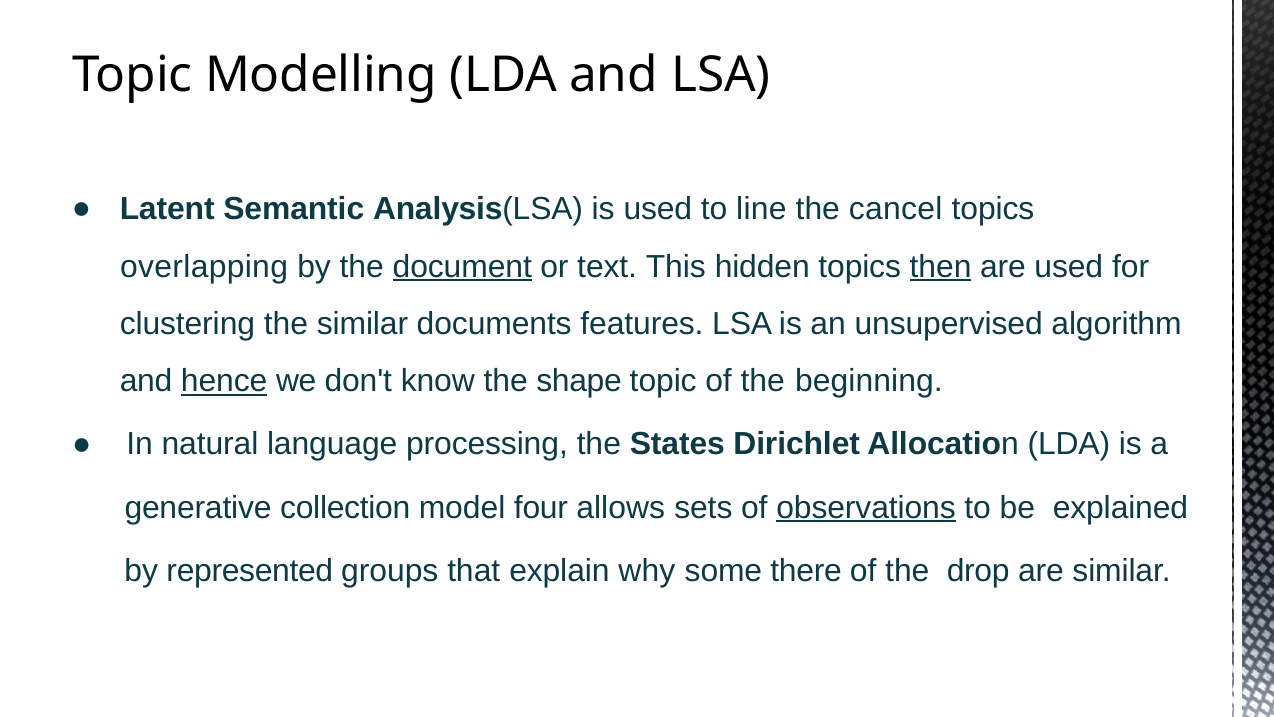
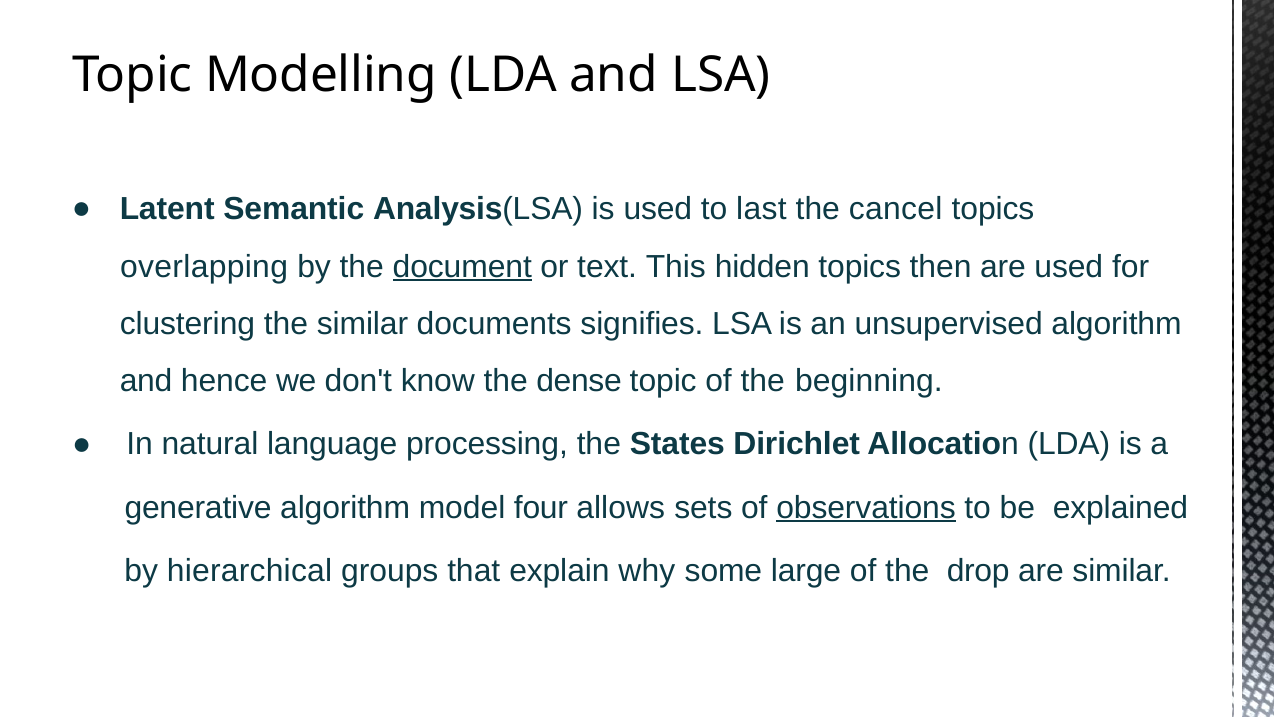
line: line -> last (761, 209)
then underline: present -> none (941, 266)
features: features -> signifies (642, 324)
hence underline: present -> none (224, 381)
shape: shape -> dense (579, 381)
generative collection: collection -> algorithm (345, 507)
represented: represented -> hierarchical (250, 570)
there: there -> large (806, 570)
